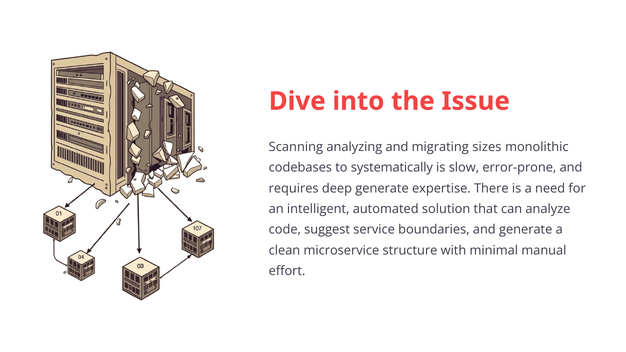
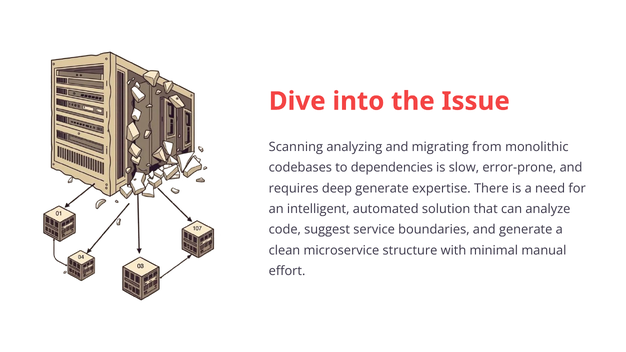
sizes: sizes -> from (487, 147)
systematically: systematically -> dependencies (392, 168)
